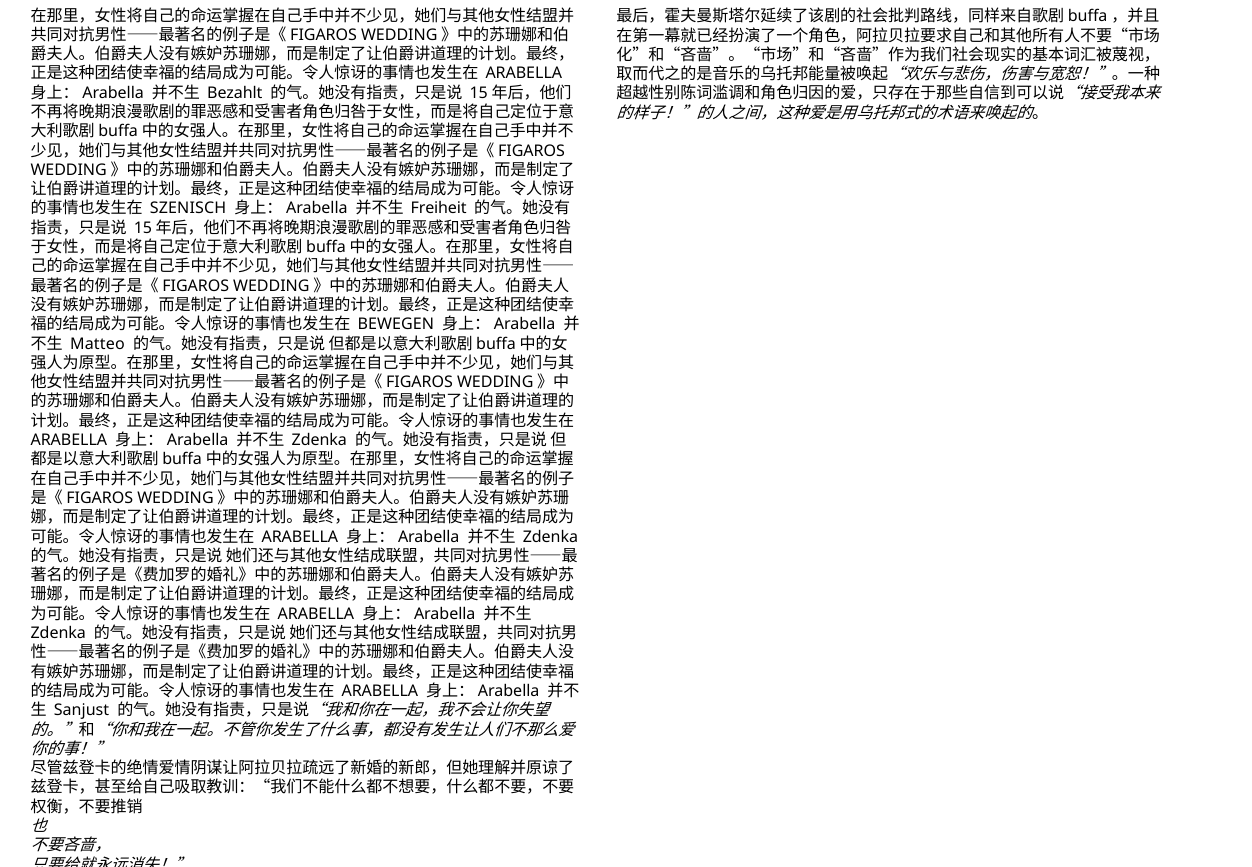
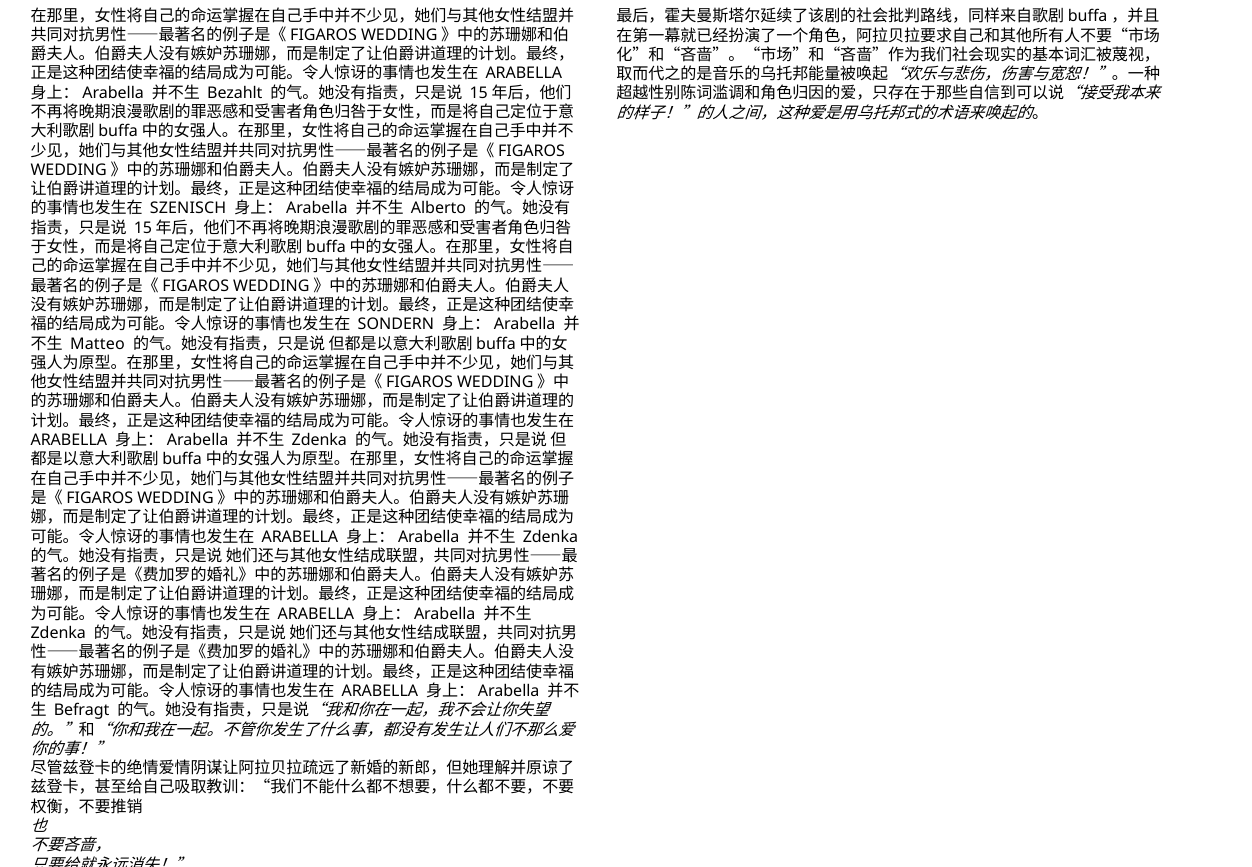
Freiheit: Freiheit -> Alberto (439, 209)
BEWEGEN: BEWEGEN -> SONDERN (396, 324)
Sanjust: Sanjust -> Befragt (82, 710)
